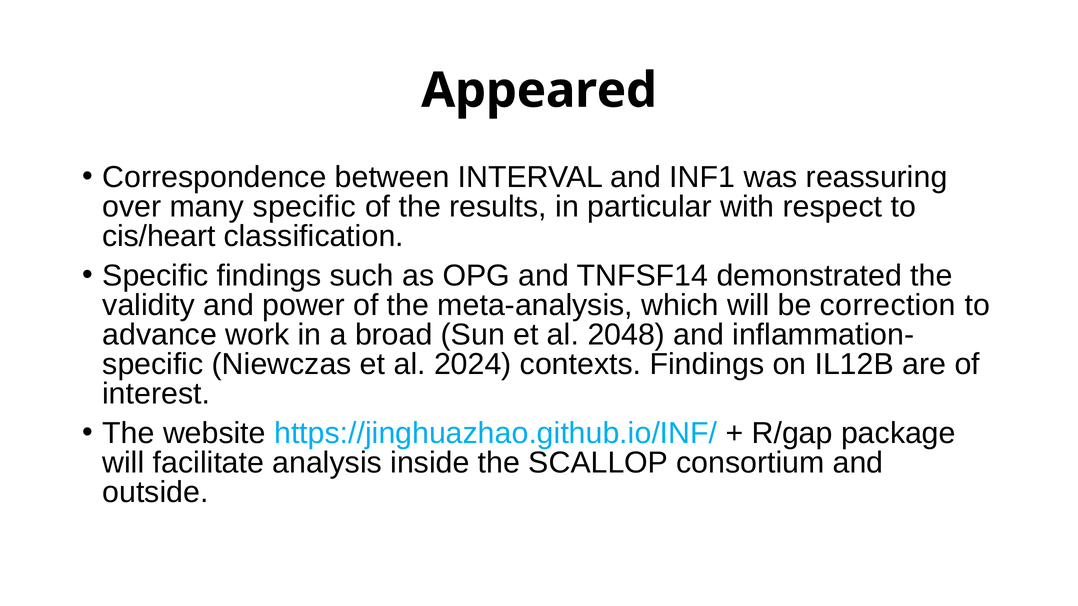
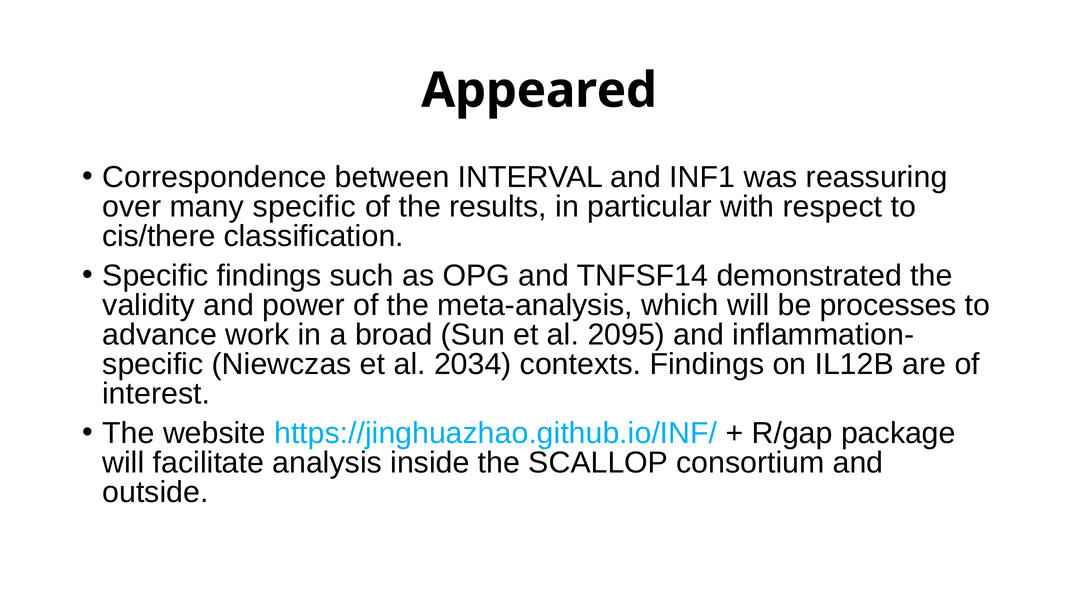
cis/heart: cis/heart -> cis/there (159, 237)
correction: correction -> processes (888, 306)
2048: 2048 -> 2095 (626, 335)
2024: 2024 -> 2034 (473, 365)
